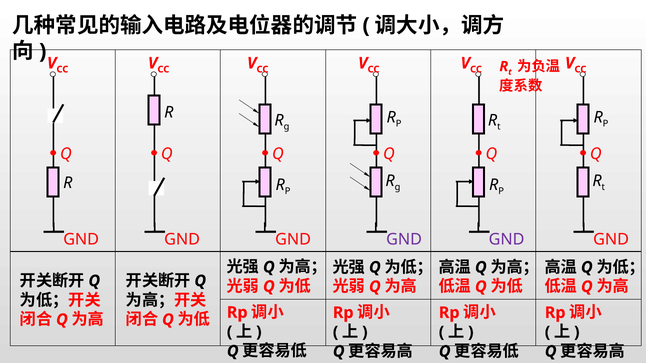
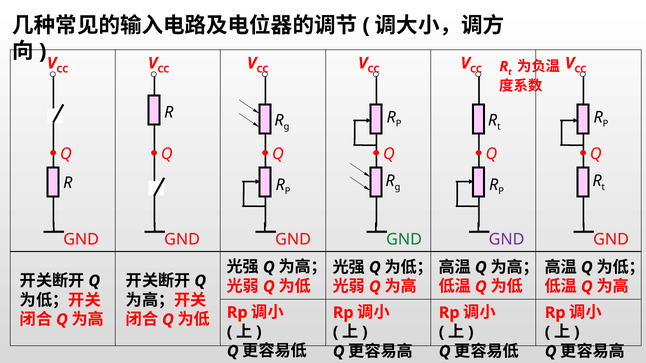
GND colour: purple -> green (404, 240)
